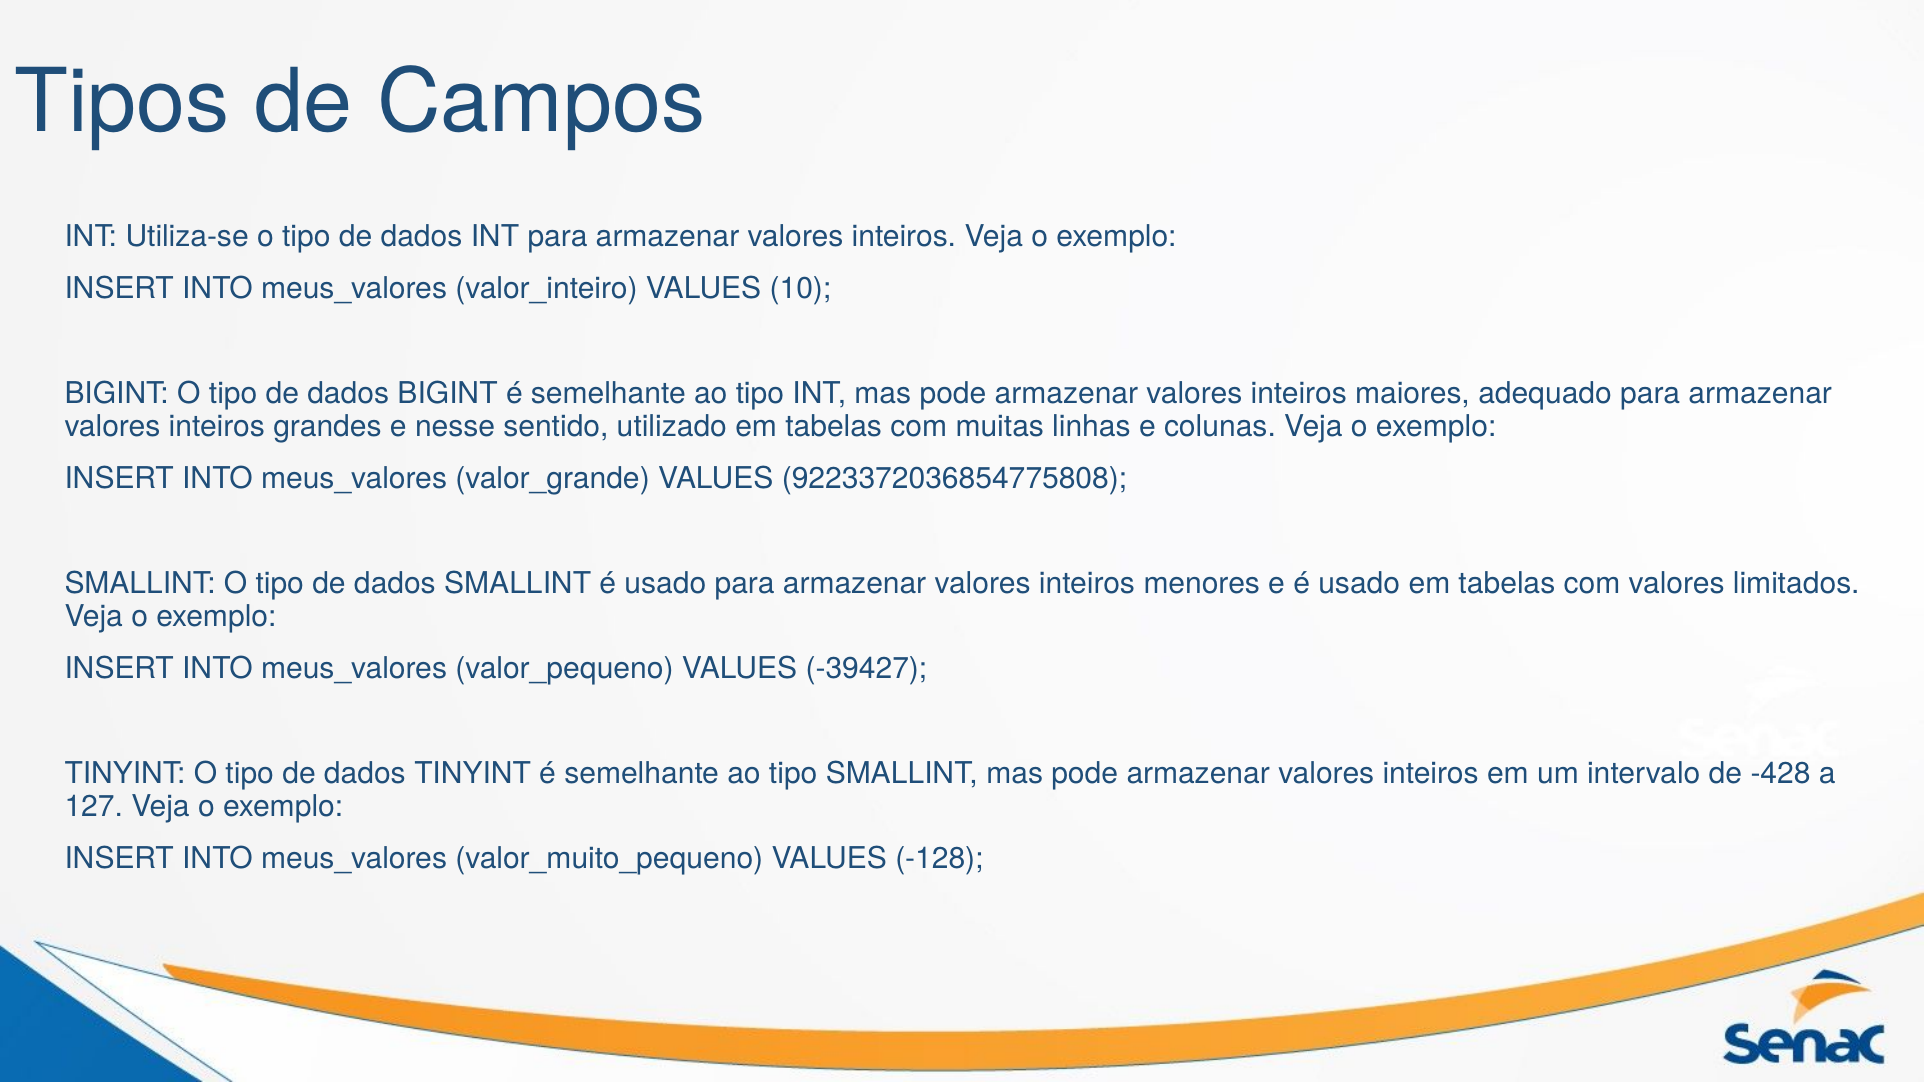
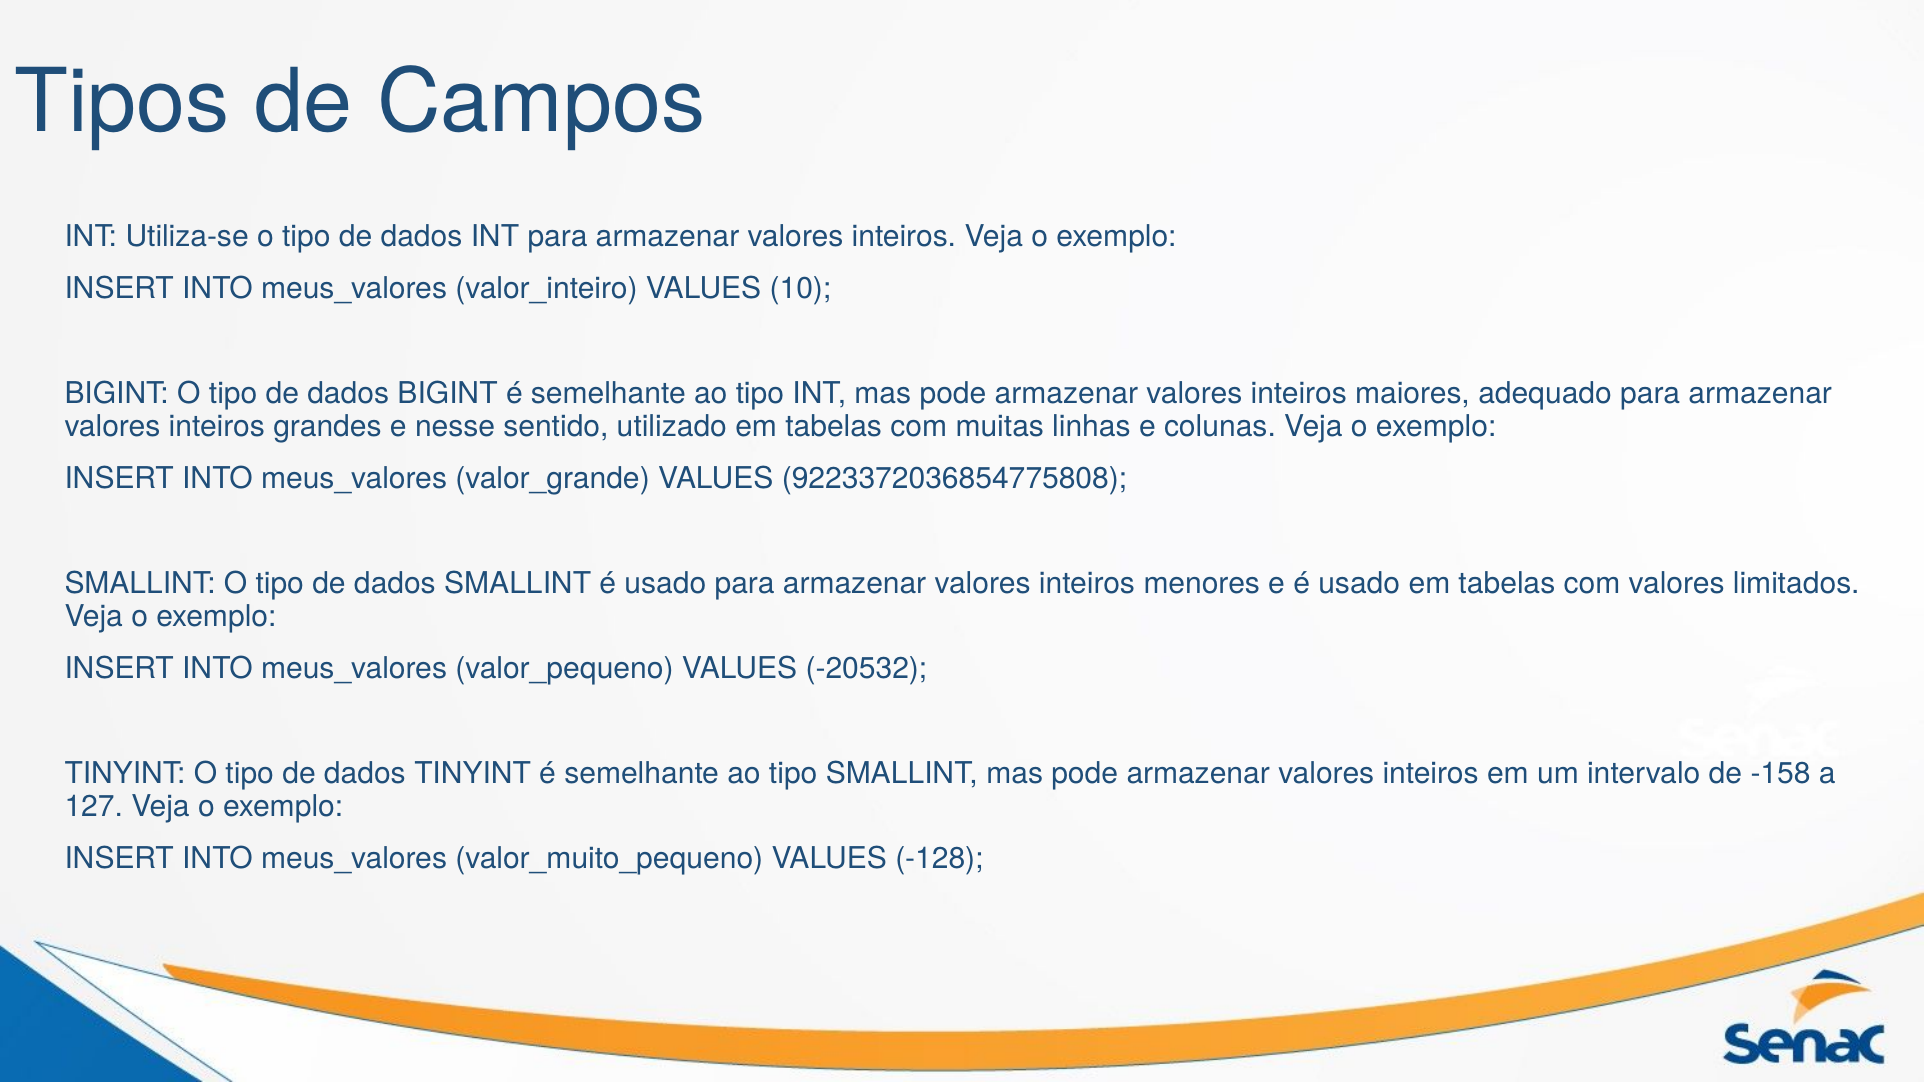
-39427: -39427 -> -20532 (866, 669)
-428: -428 -> -158 (1781, 774)
